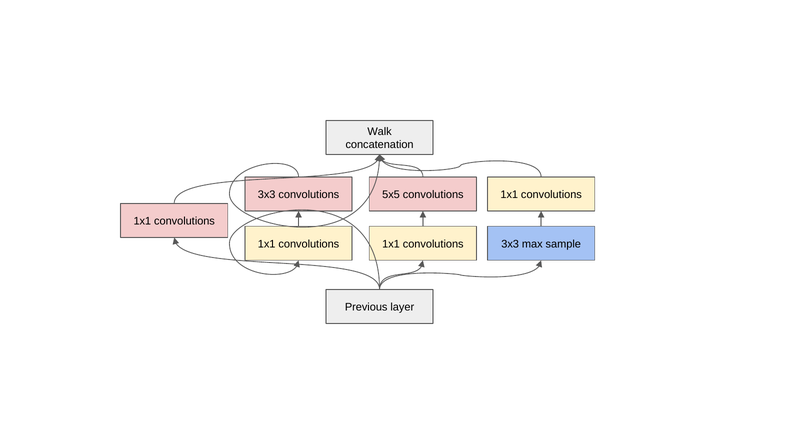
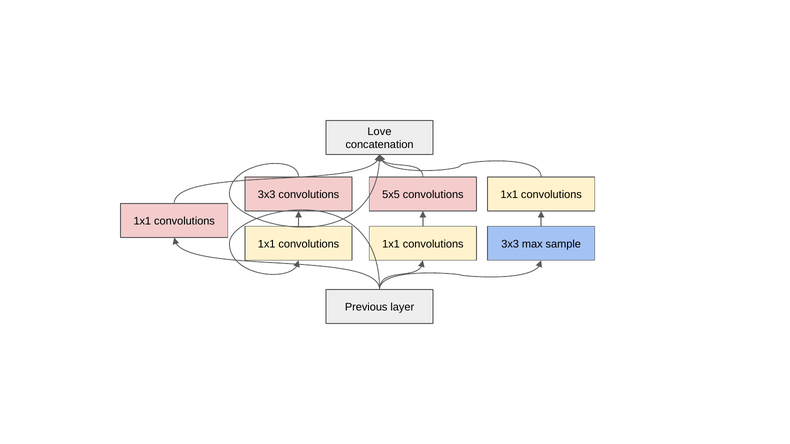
Walk: Walk -> Love (379, 132)
